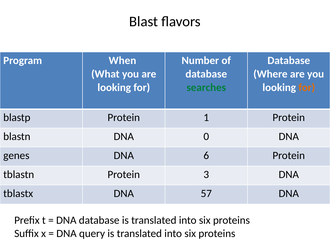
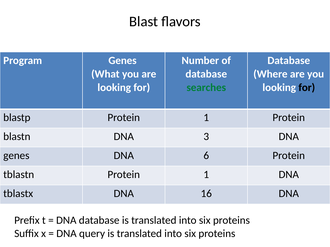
Program When: When -> Genes (123, 61)
for colour: orange -> black (307, 88)
0: 0 -> 3 (206, 137)
tblastn Protein 3: 3 -> 1 (206, 175)
57: 57 -> 16 (206, 194)
